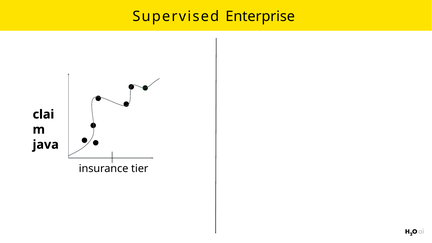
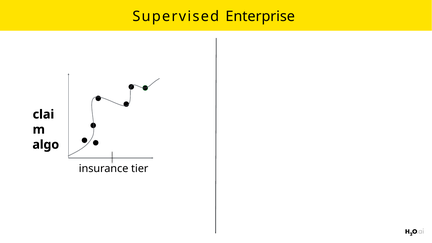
java: java -> algo (46, 145)
